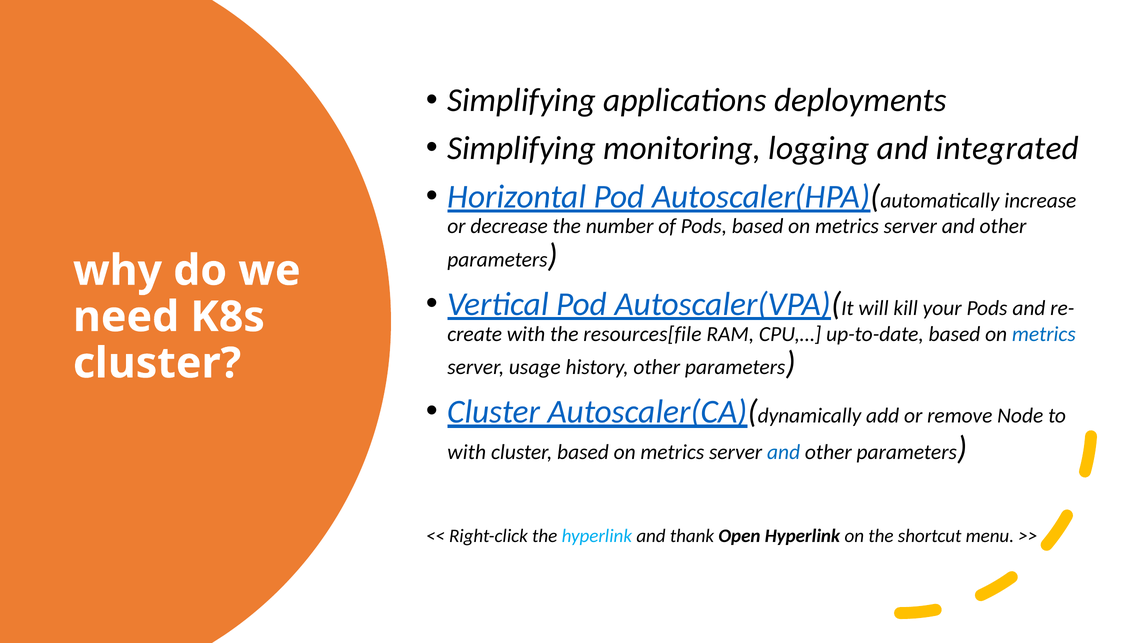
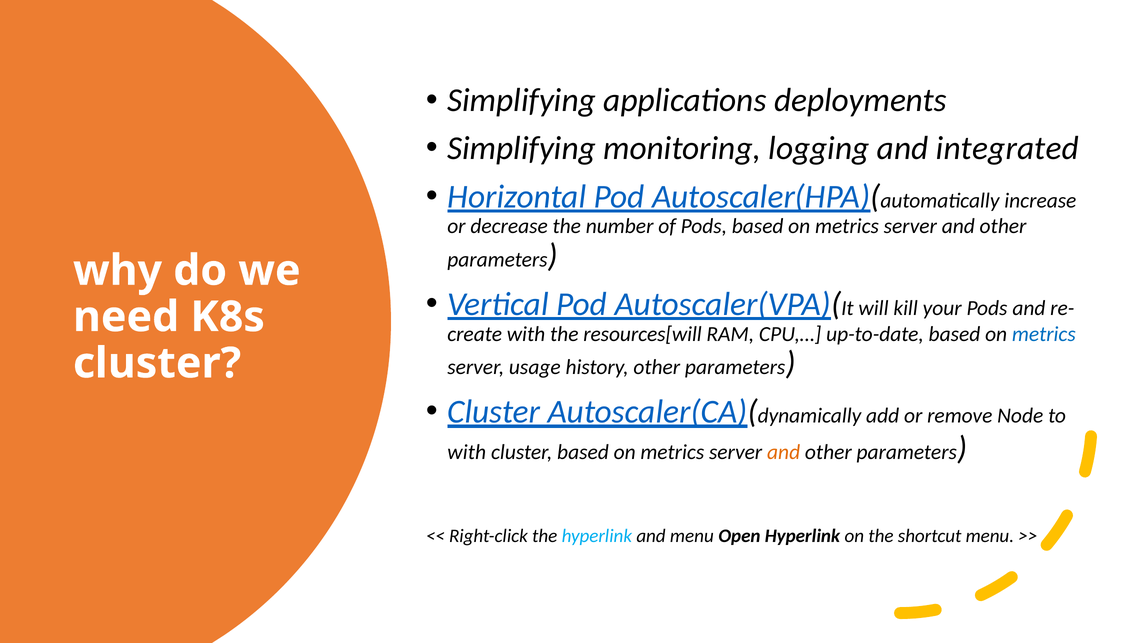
resources[file: resources[file -> resources[will (643, 334)
and colour: blue -> orange (784, 452)
and thank: thank -> menu (692, 537)
